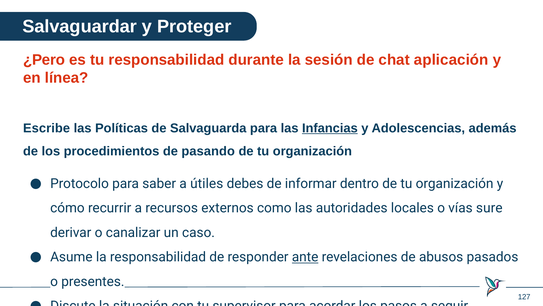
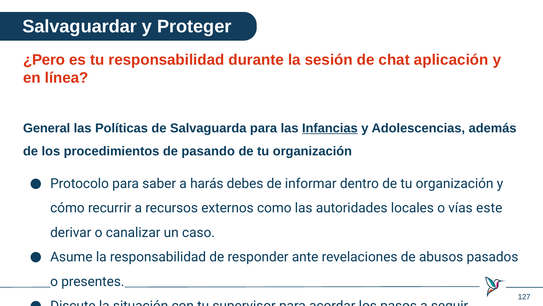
Escribe: Escribe -> General (47, 128)
útiles: útiles -> harás (207, 183)
sure: sure -> este (489, 208)
ante underline: present -> none (305, 257)
